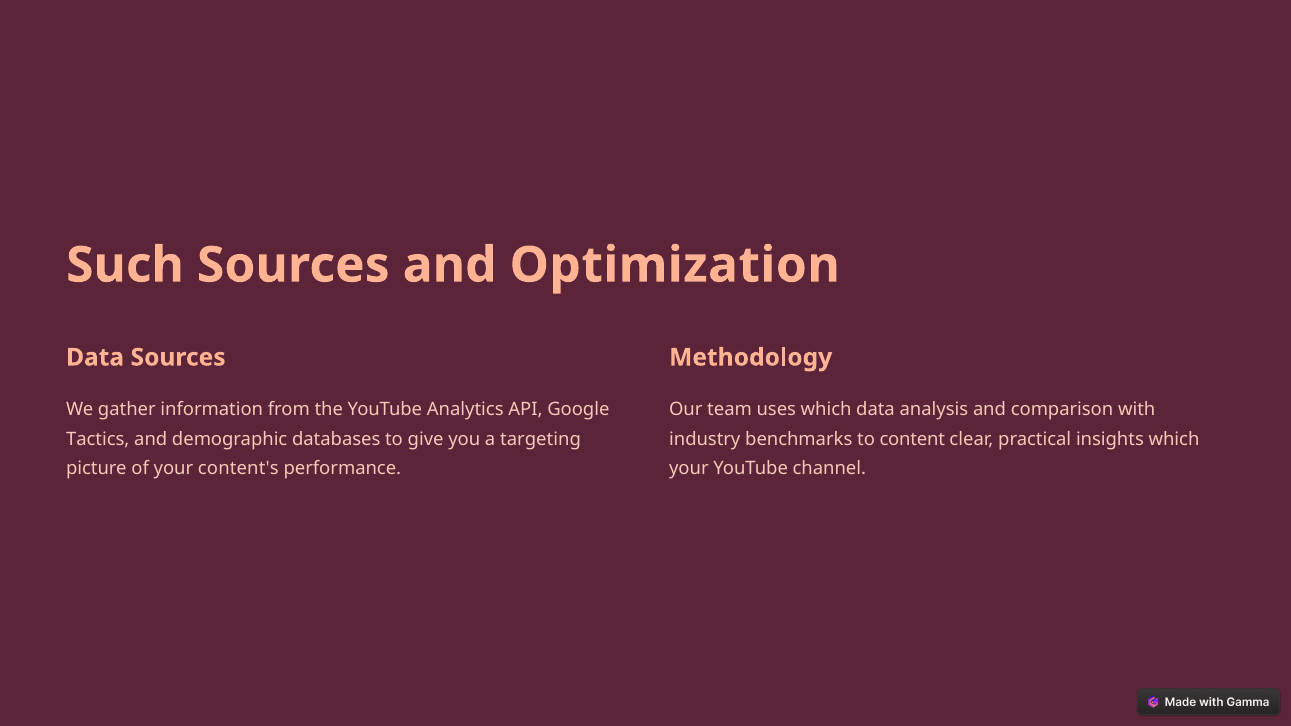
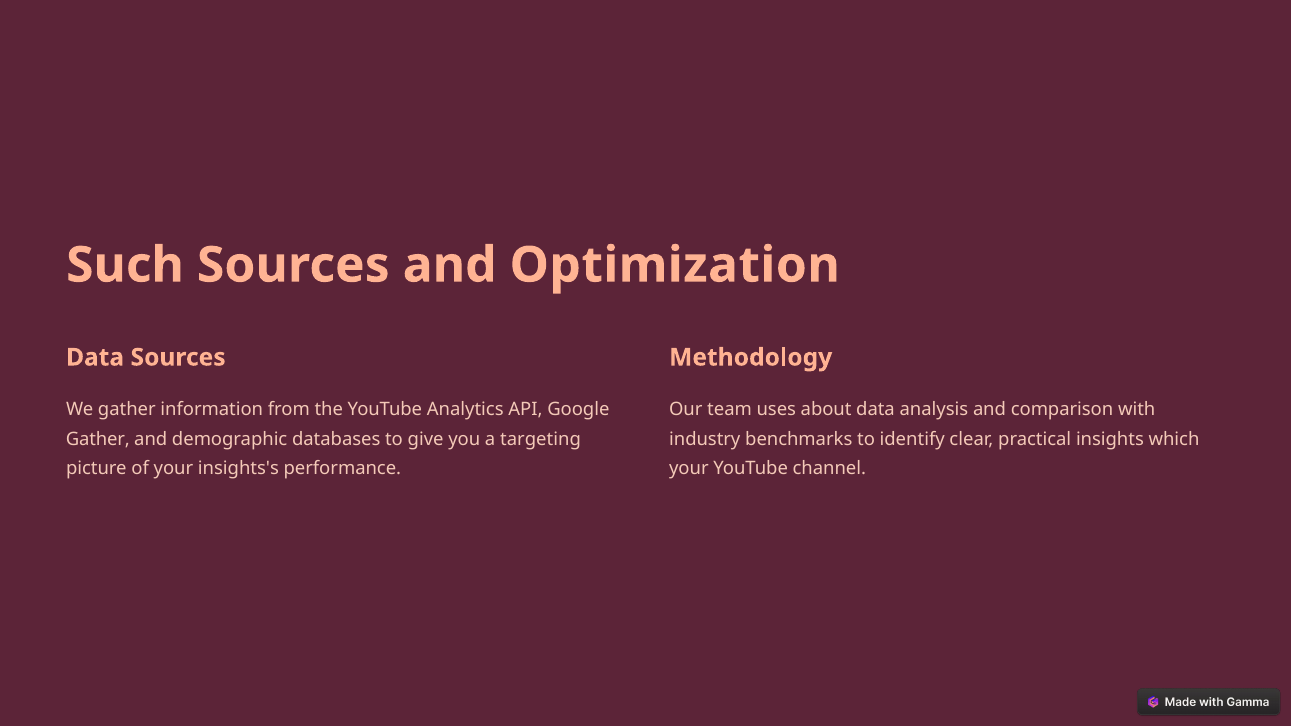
uses which: which -> about (826, 409)
Tactics: Tactics -> Gather (98, 439)
content: content -> identify (912, 439)
content's: content's -> insights's (238, 469)
